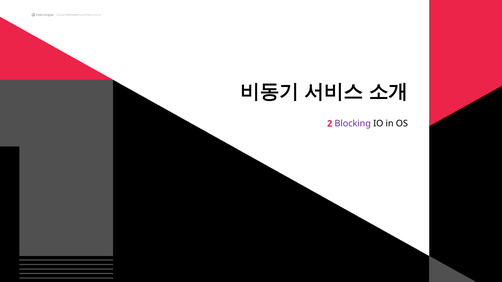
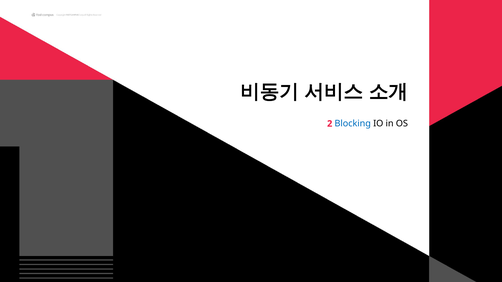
Blocking colour: purple -> blue (353, 124)
